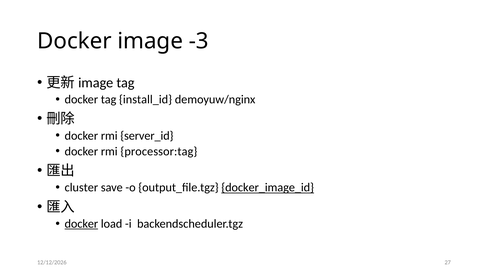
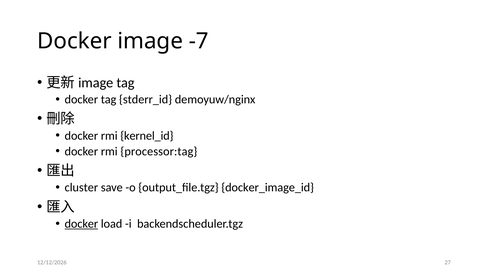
-3: -3 -> -7 (199, 41)
install_id: install_id -> stderr_id (146, 99)
server_id: server_id -> kernel_id (147, 135)
docker_image_id underline: present -> none (268, 187)
